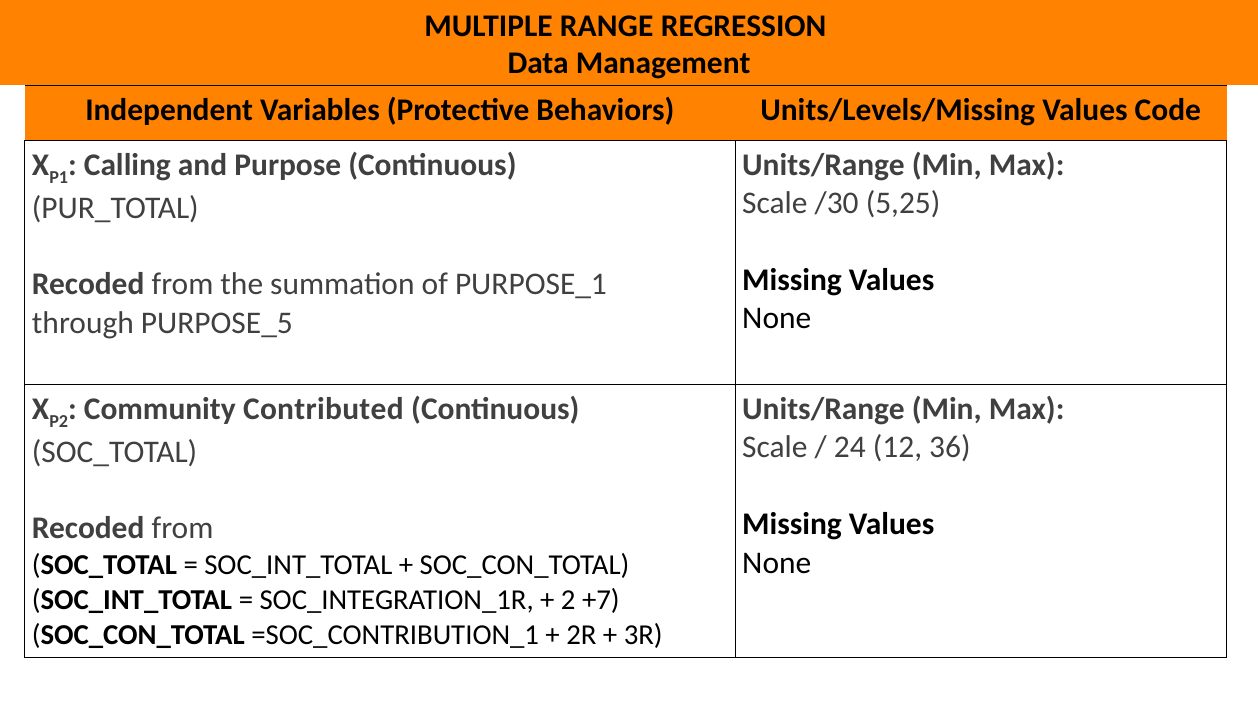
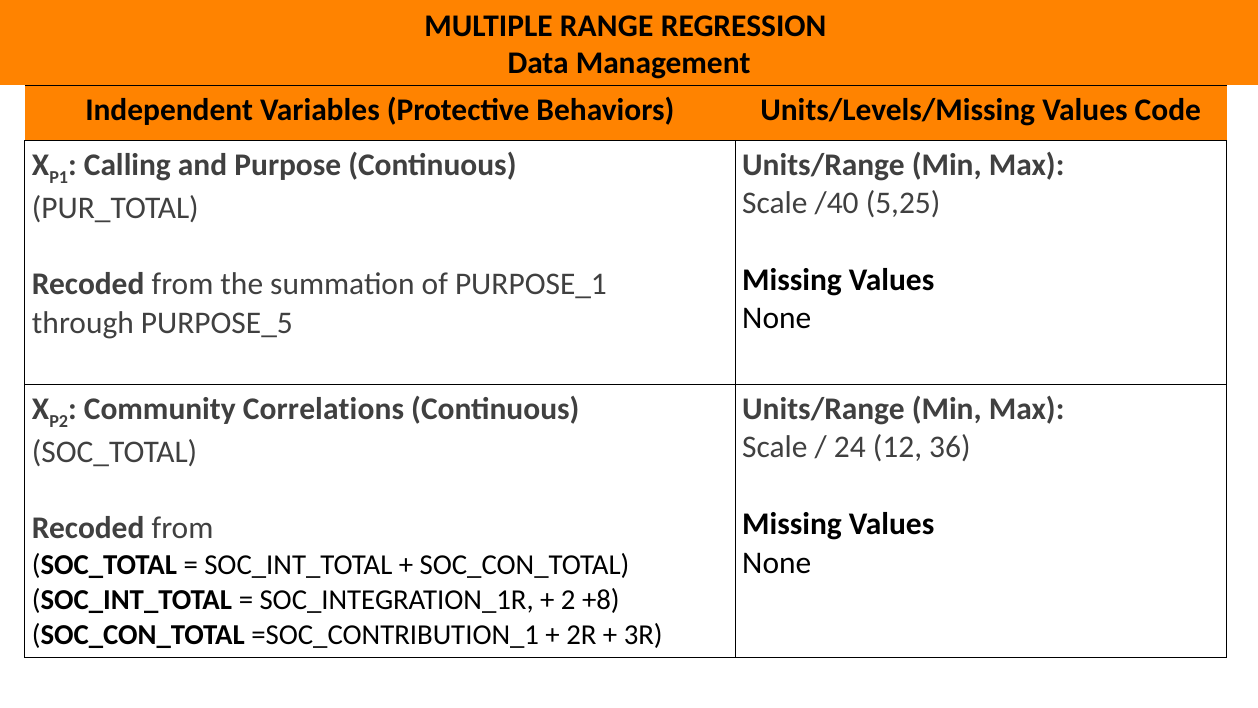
/30: /30 -> /40 (837, 203)
Contributed: Contributed -> Correlations (323, 409)
+7: +7 -> +8 (601, 600)
